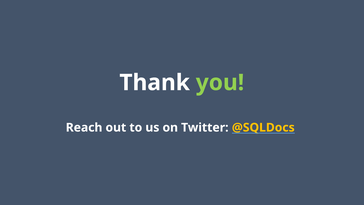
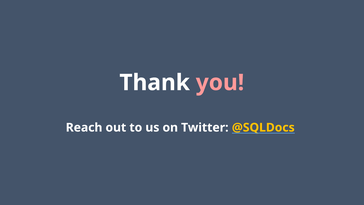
you colour: light green -> pink (220, 83)
